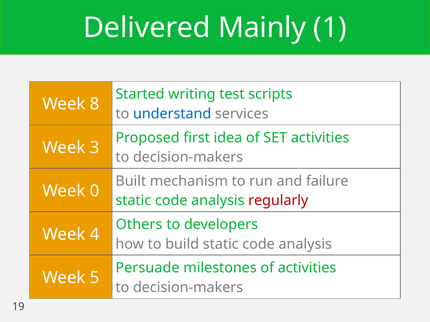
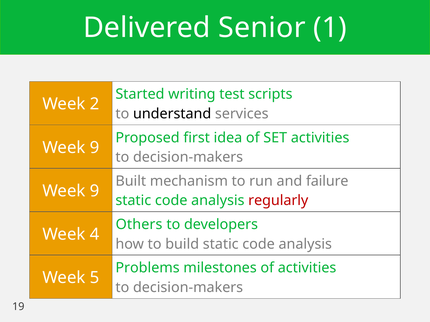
Mainly: Mainly -> Senior (262, 28)
8: 8 -> 2 (94, 104)
understand colour: blue -> black (172, 114)
3: 3 -> 9 (94, 148)
0: 0 -> 9 (94, 191)
Persuade: Persuade -> Problems (148, 268)
